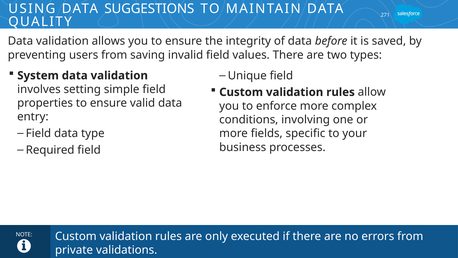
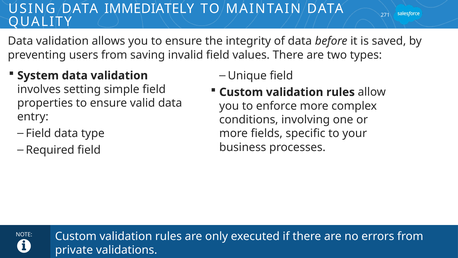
SUGGESTIONS: SUGGESTIONS -> IMMEDIATELY (149, 9)
